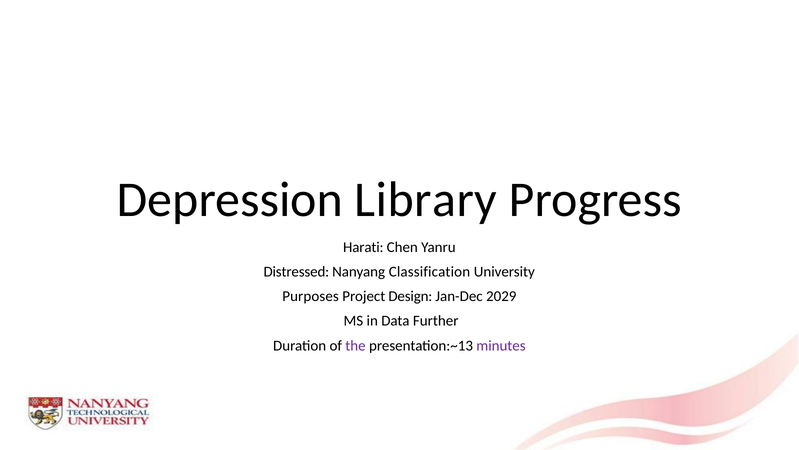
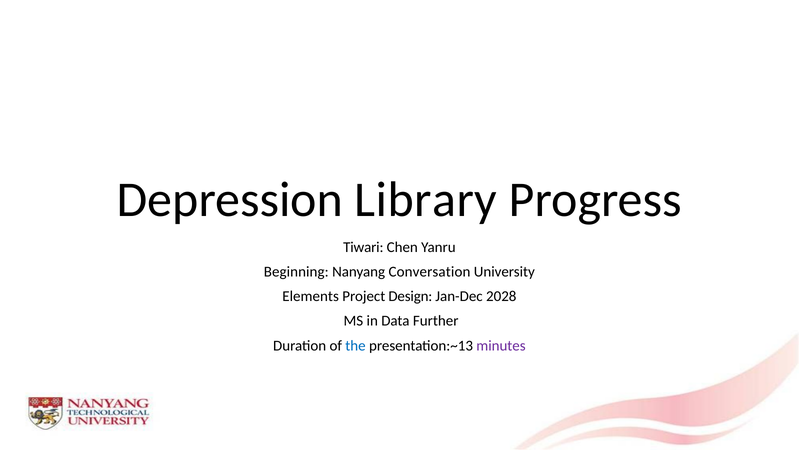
Harati: Harati -> Tiwari (363, 247)
Distressed: Distressed -> Beginning (296, 272)
Classification: Classification -> Conversation (429, 272)
Purposes: Purposes -> Elements (311, 296)
2029: 2029 -> 2028 (501, 296)
the colour: purple -> blue (356, 345)
